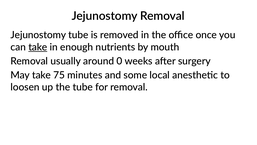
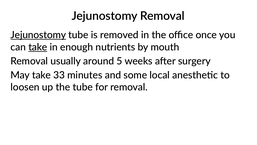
Jejunostomy underline: none -> present (38, 35)
0: 0 -> 5 (119, 61)
75: 75 -> 33 (59, 75)
